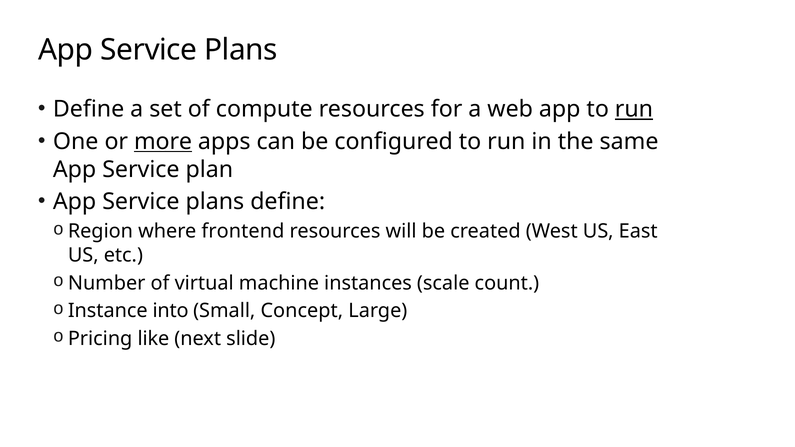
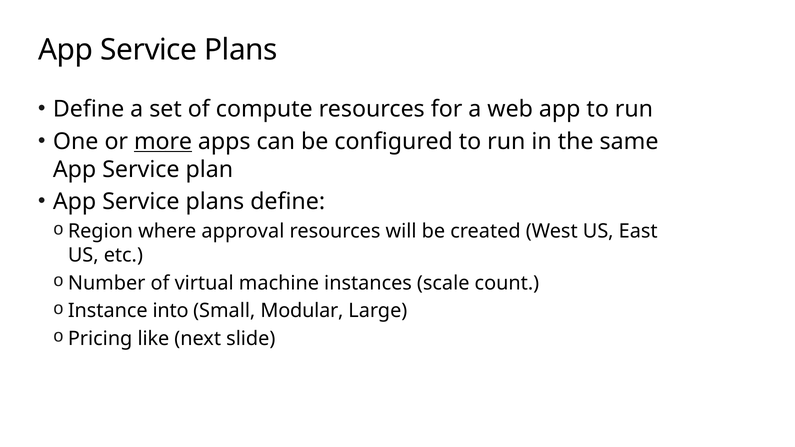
run underline: present -> none (634, 109)
frontend: frontend -> approval (243, 231)
Concept: Concept -> Modular (302, 311)
